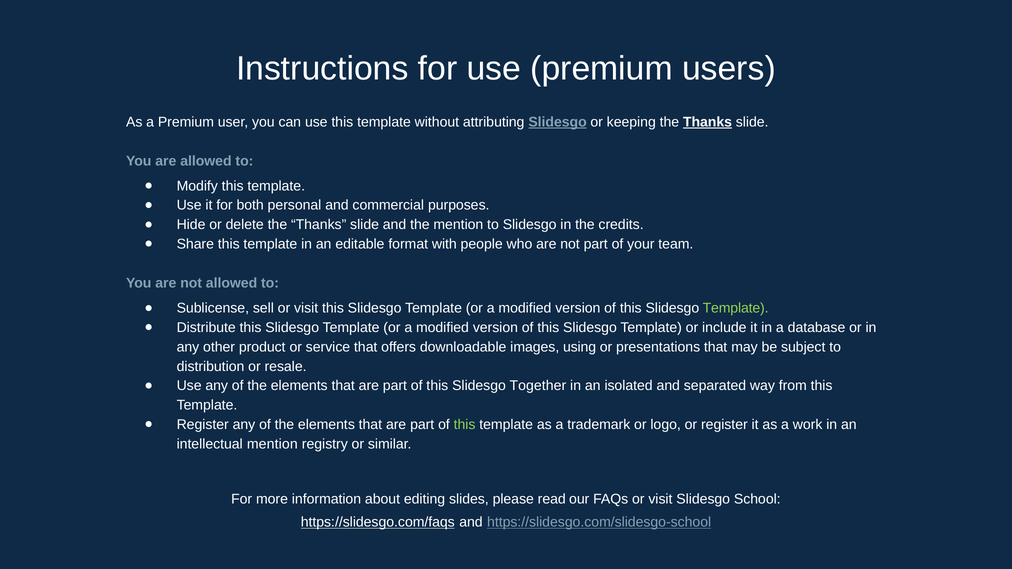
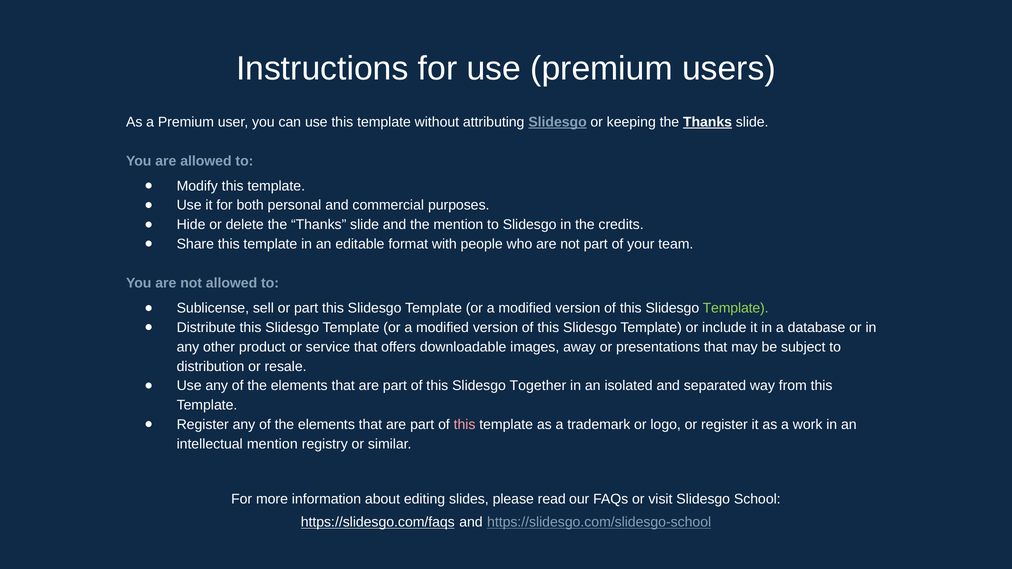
sell or visit: visit -> part (306, 308)
using: using -> away (580, 347)
this colour: light green -> pink (465, 425)
